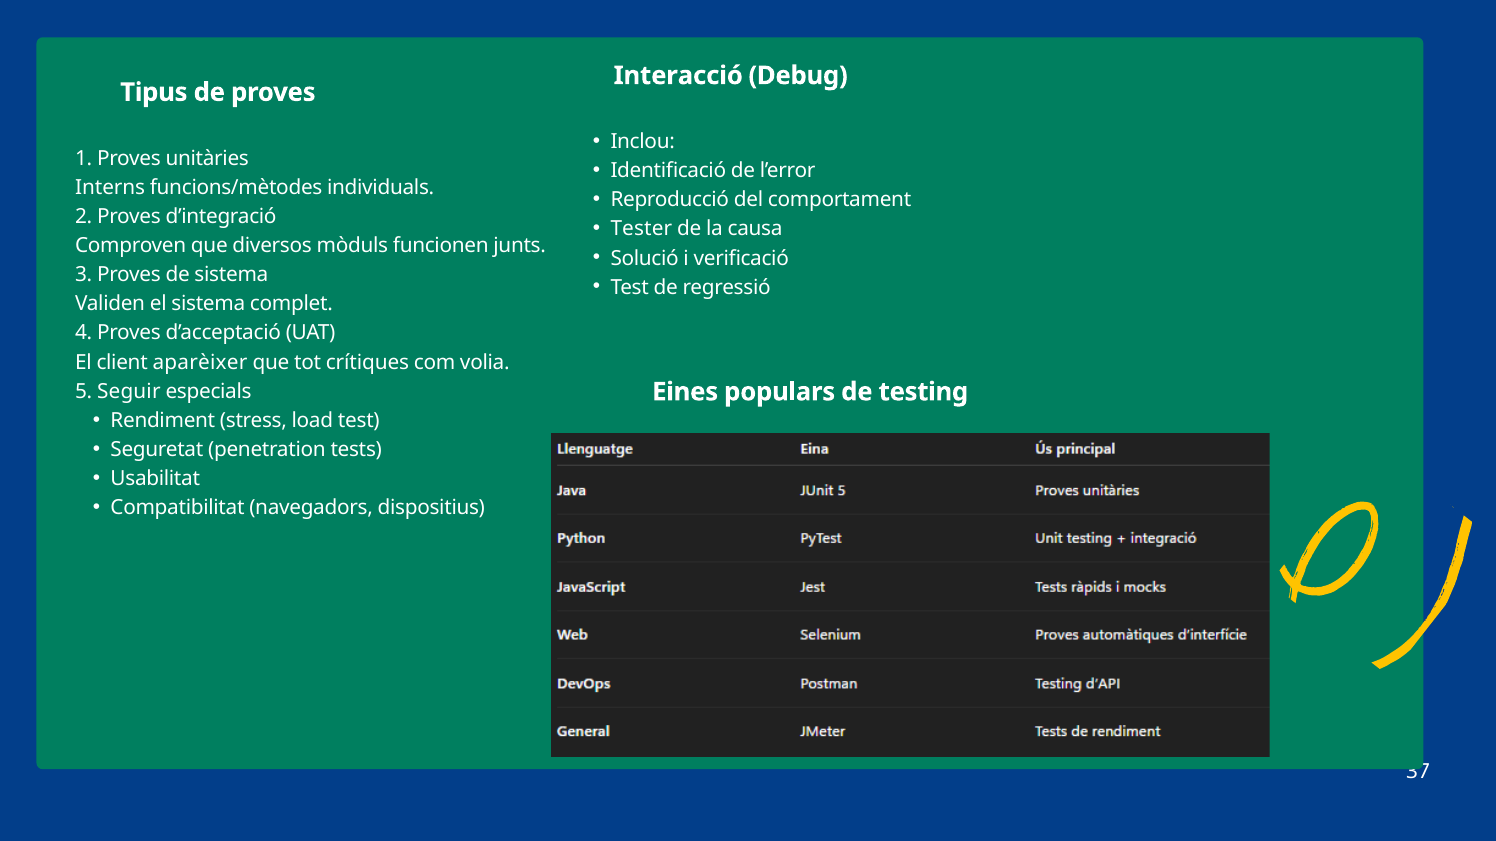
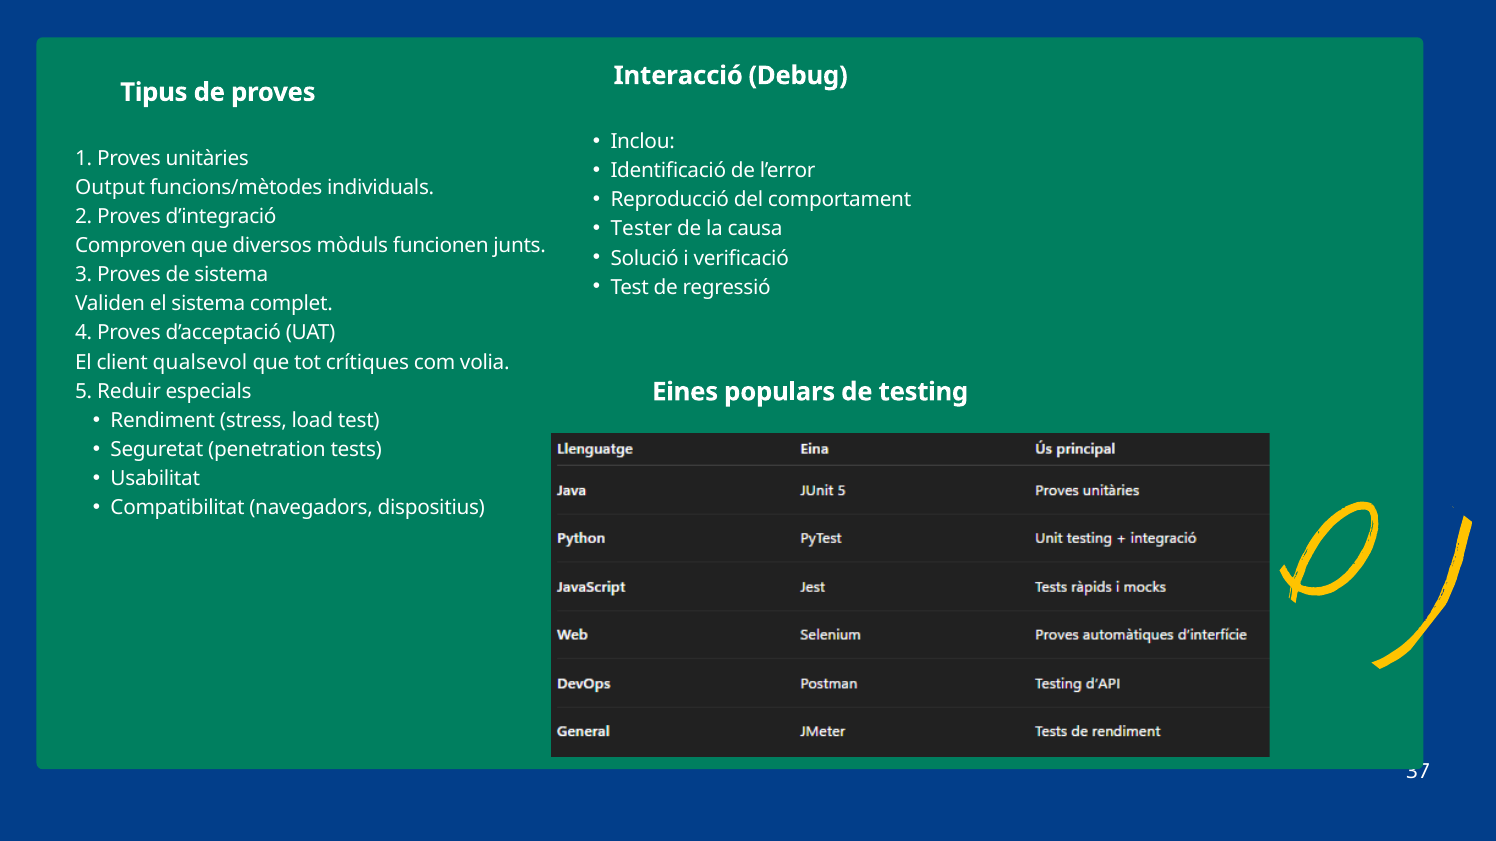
Interns: Interns -> Output (110, 188)
aparèixer: aparèixer -> qualsevol (200, 362)
Seguir: Seguir -> Reduir (129, 391)
